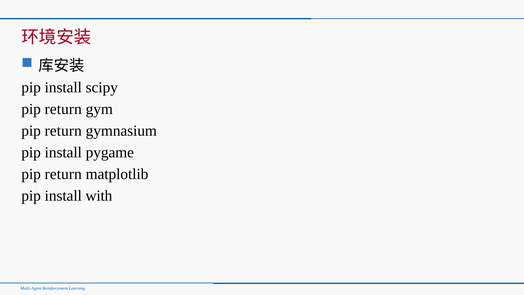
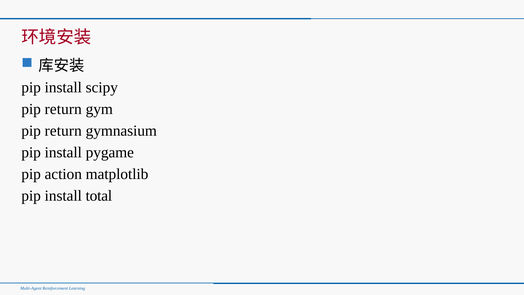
return: return -> action (63, 174)
with: with -> total (99, 195)
